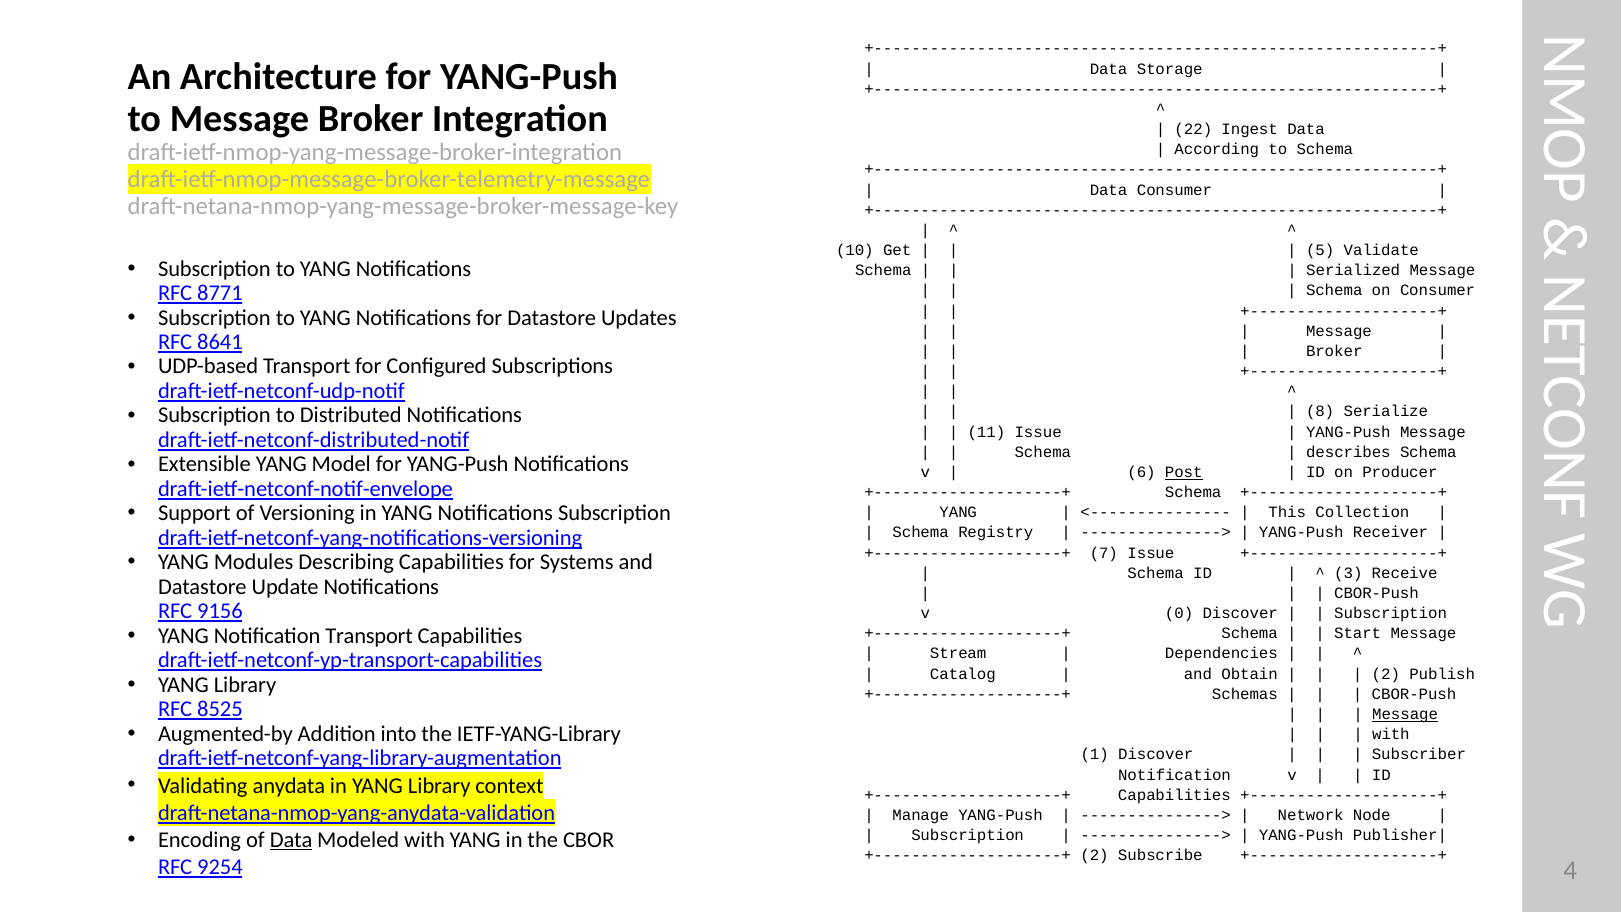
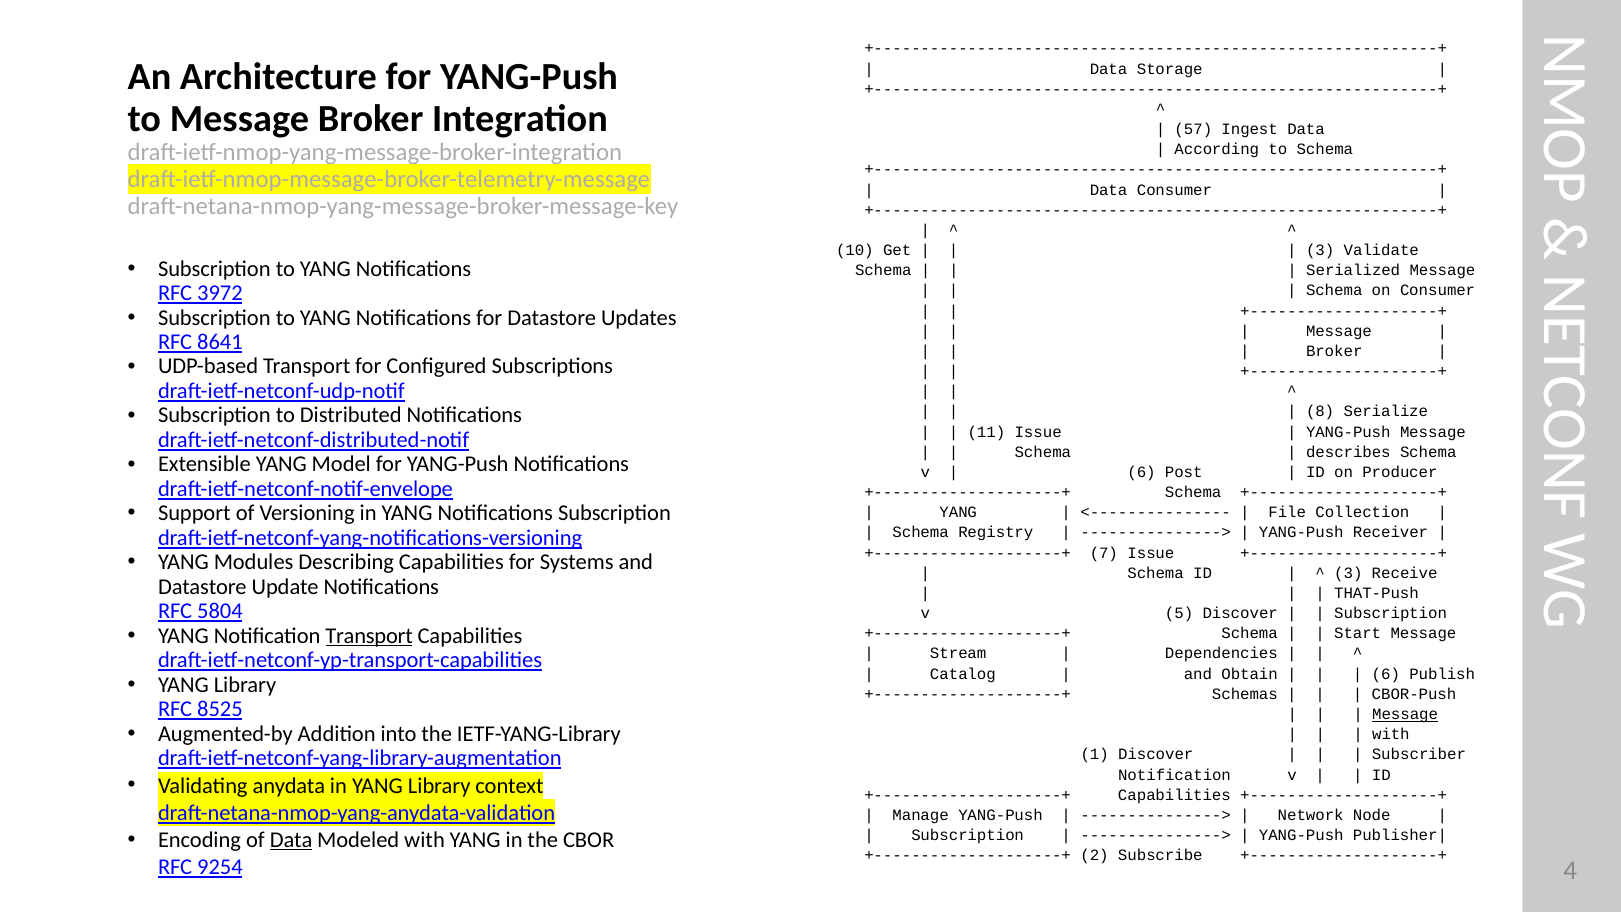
22: 22 -> 57 (1193, 129)
5: 5 -> 3 (1320, 250)
8771: 8771 -> 3972 (220, 293)
Post underline: present -> none (1184, 472)
This: This -> File (1287, 512)
CBOR-Push: CBOR-Push -> THAT-Push (1376, 593)
9156: 9156 -> 5804 (220, 611)
0: 0 -> 5 (1179, 613)
Transport underline: none -> present (369, 636)
2: 2 -> 6 (1386, 674)
